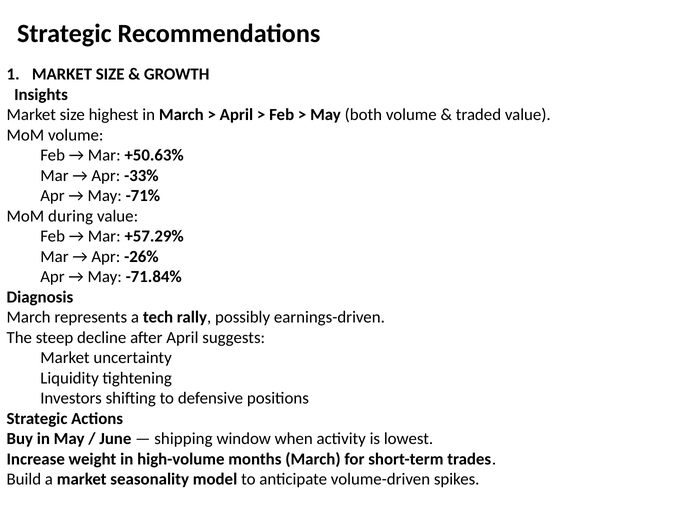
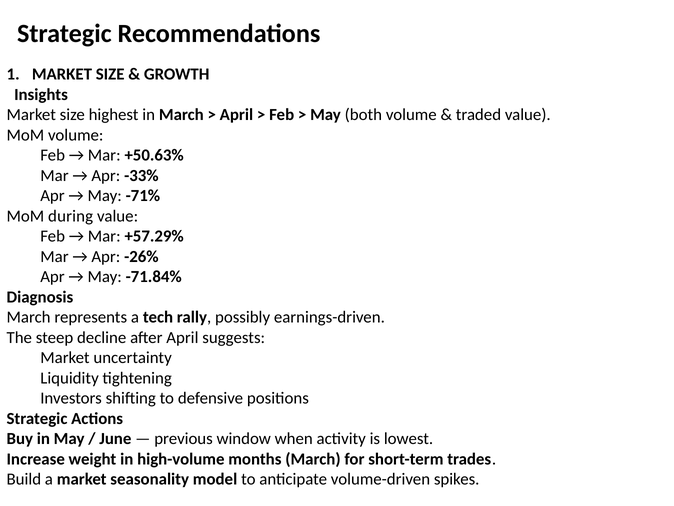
shipping: shipping -> previous (184, 438)
